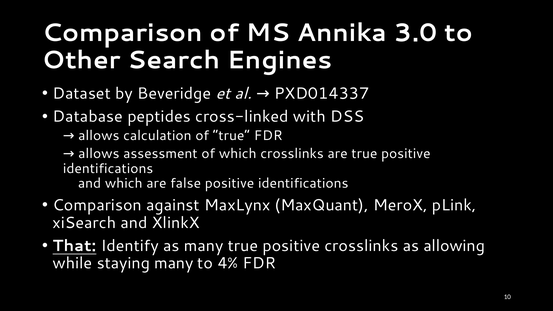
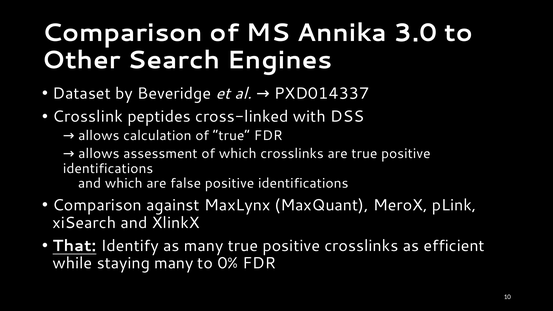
Database: Database -> Crosslink (88, 117)
allowing: allowing -> efficient (454, 246)
4%: 4% -> 0% (228, 263)
